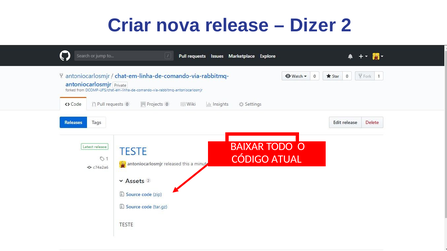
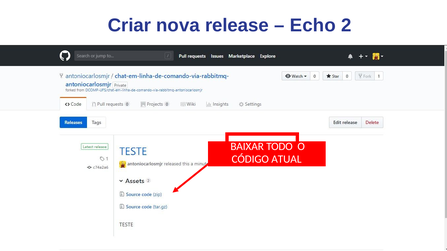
Dizer: Dizer -> Echo (313, 26)
